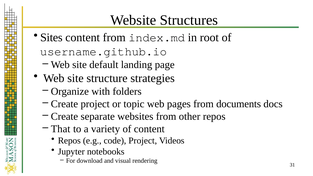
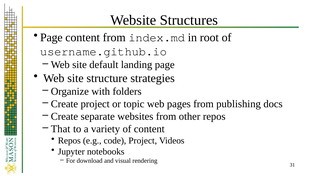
Sites: Sites -> Page (51, 37)
documents: documents -> publishing (239, 104)
